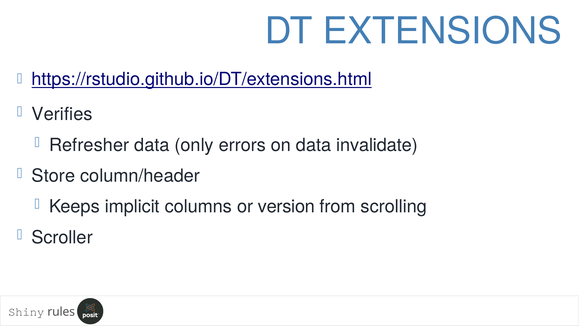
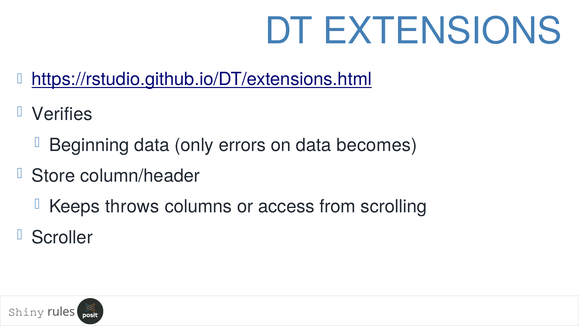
Refresher: Refresher -> Beginning (89, 145)
invalidate: invalidate -> becomes (377, 145)
implicit: implicit -> throws (132, 206)
version: version -> access (286, 206)
